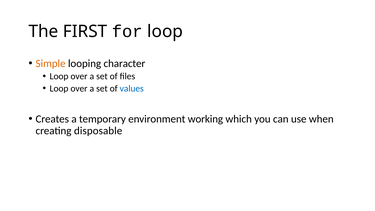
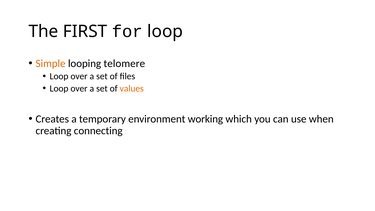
character: character -> telomere (124, 63)
values colour: blue -> orange (132, 88)
disposable: disposable -> connecting (98, 131)
